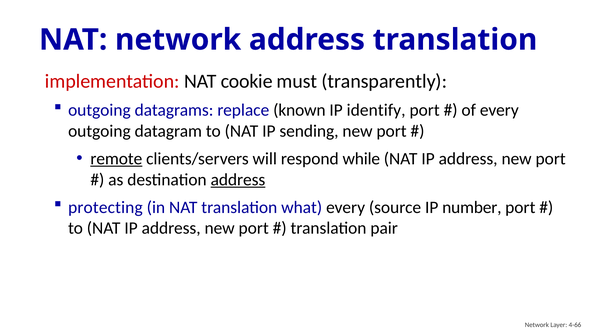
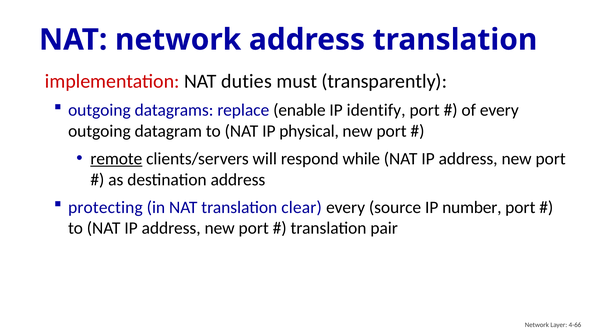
cookie: cookie -> duties (246, 81)
known: known -> enable (299, 110)
sending: sending -> physical (309, 131)
address underline: present -> none (238, 180)
what: what -> clear (302, 207)
